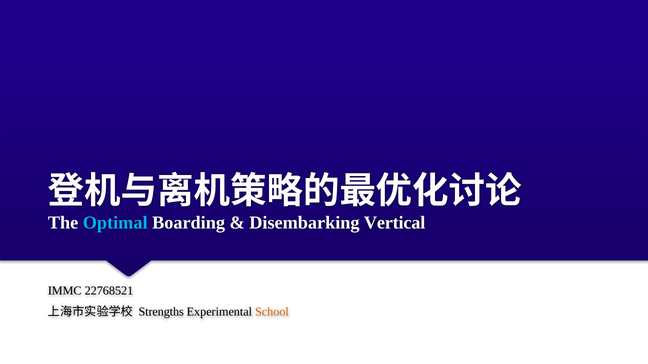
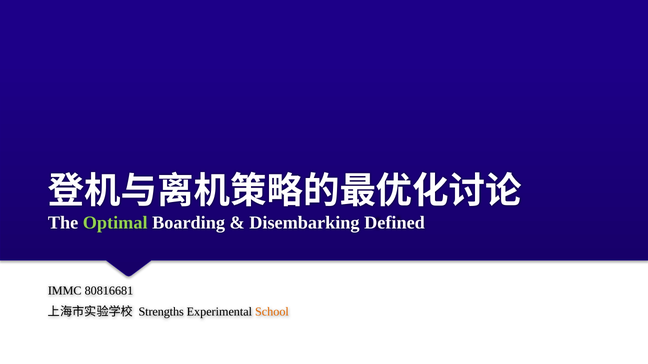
Optimal colour: light blue -> light green (115, 223)
Vertical: Vertical -> Defined (395, 223)
22768521: 22768521 -> 80816681 (109, 291)
